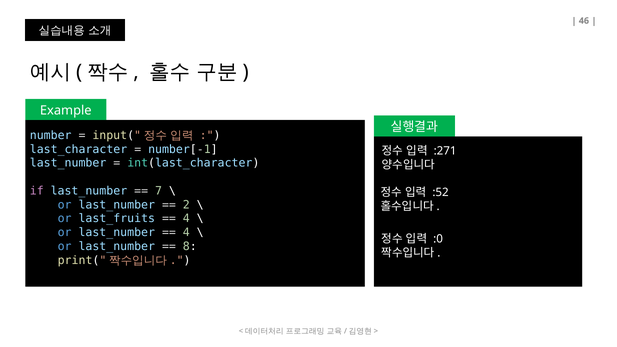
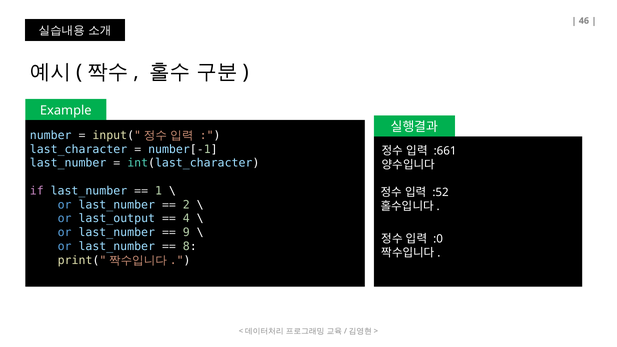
:271: :271 -> :661 (445, 151)
7: 7 -> 1 (159, 191)
last_fruits: last_fruits -> last_output (117, 219)
4: 4 -> 9 (186, 233)
